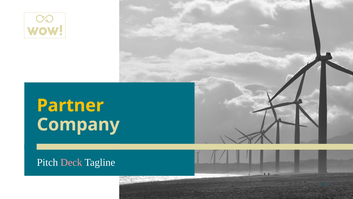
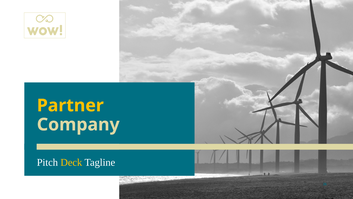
Deck colour: pink -> yellow (71, 162)
